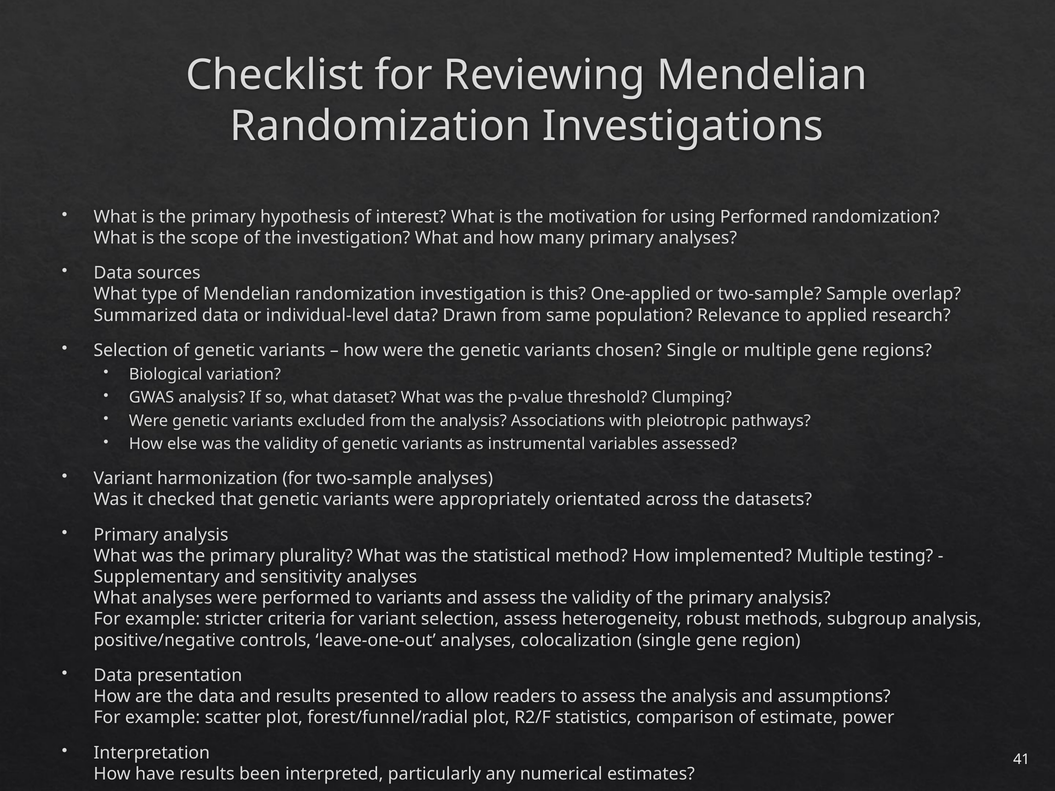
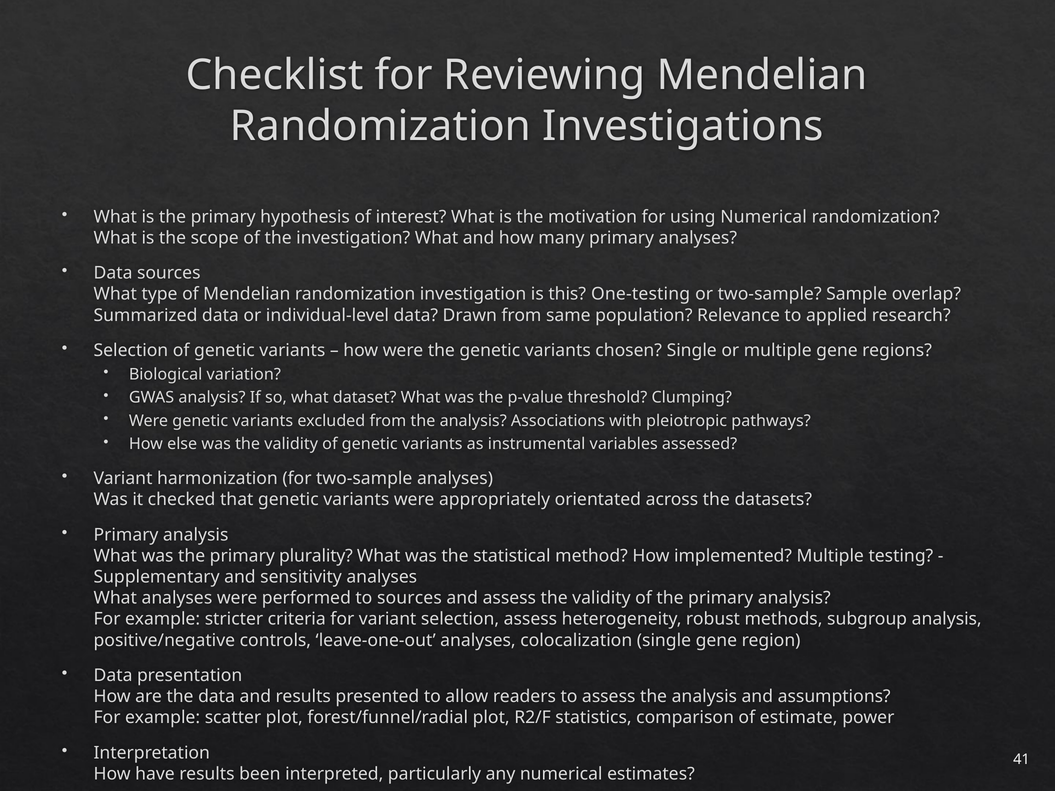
using Performed: Performed -> Numerical (764, 217)
One-applied: One-applied -> One-testing (641, 294)
to variants: variants -> sources (409, 598)
